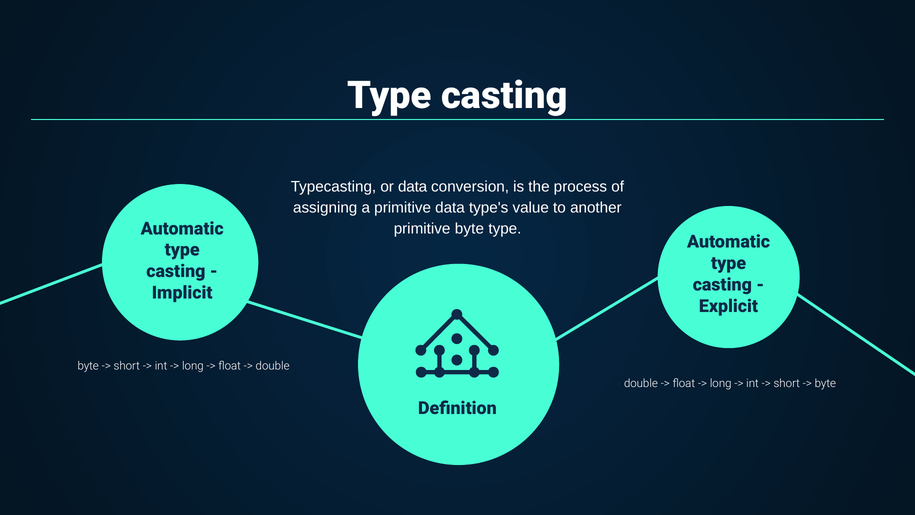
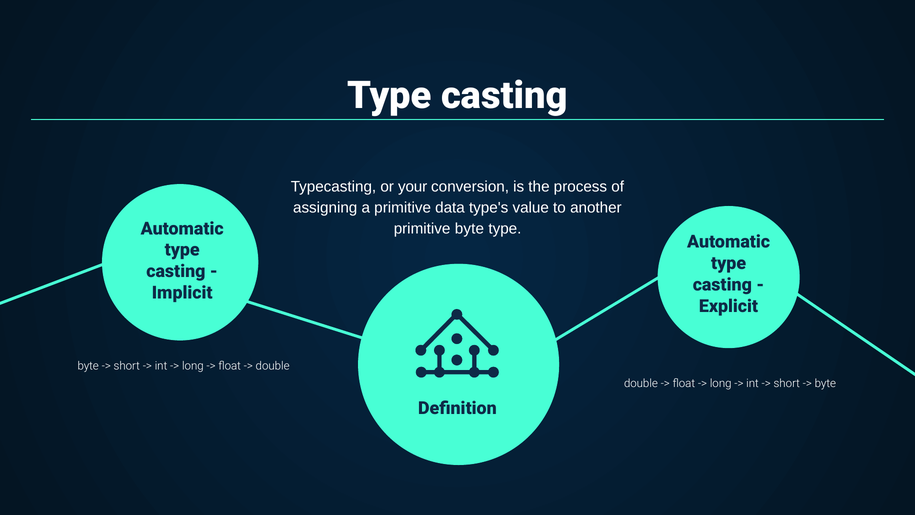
or data: data -> your (413, 186)
